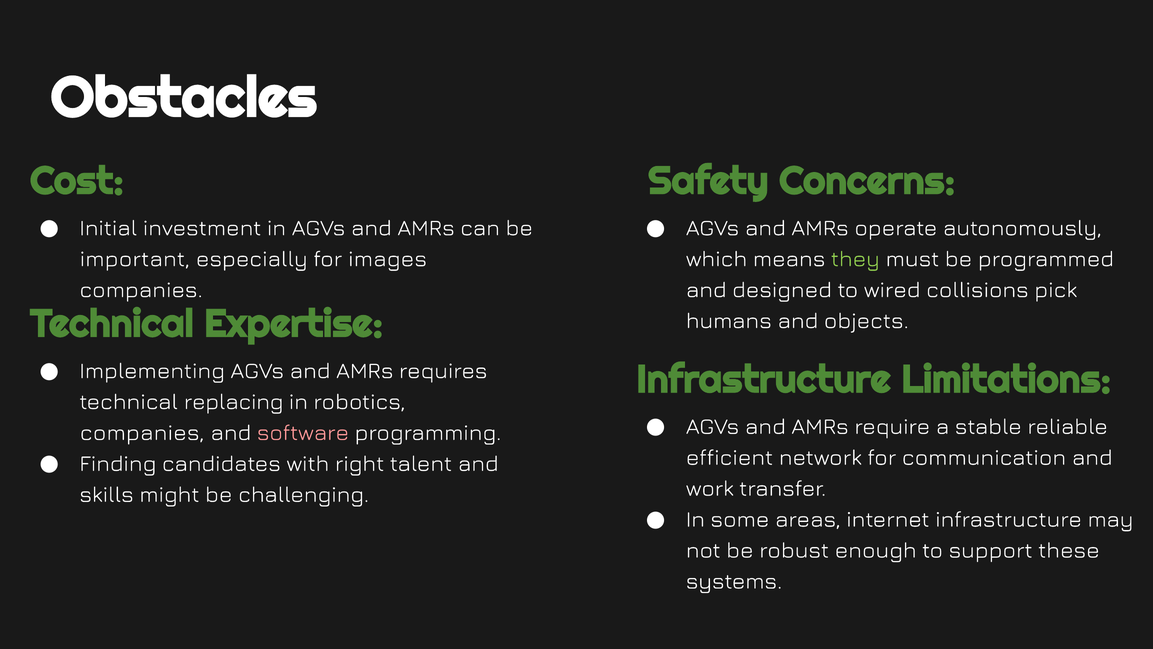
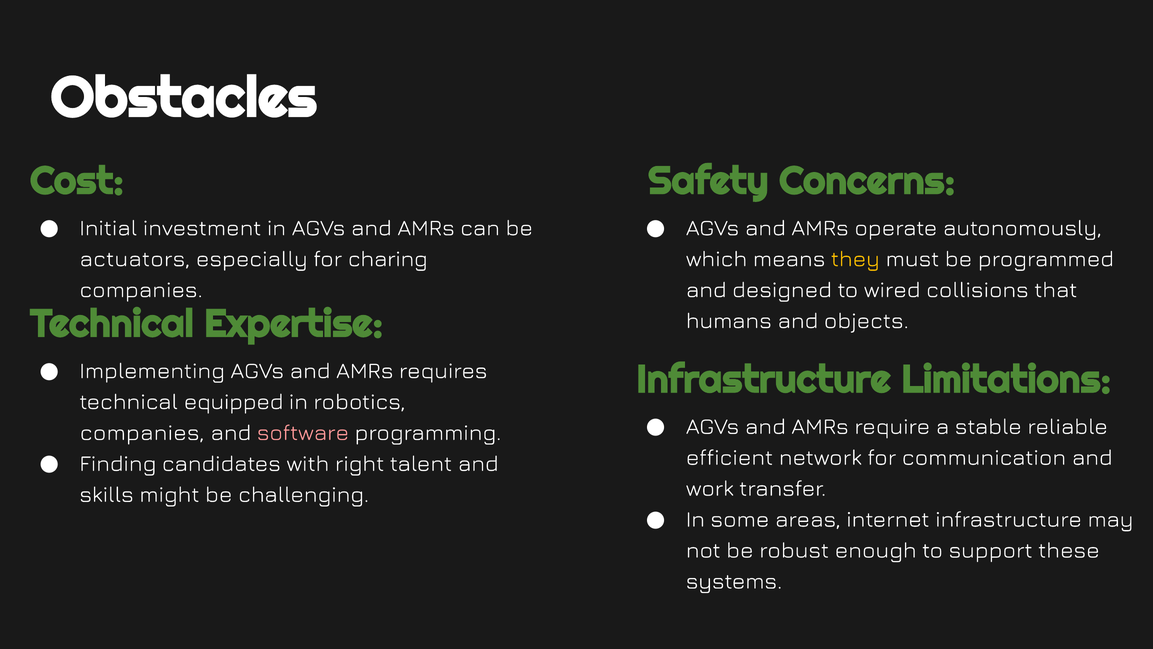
important: important -> actuators (135, 259)
images: images -> charing (388, 259)
they colour: light green -> yellow (855, 259)
pick: pick -> that (1056, 290)
replacing: replacing -> equipped (234, 402)
